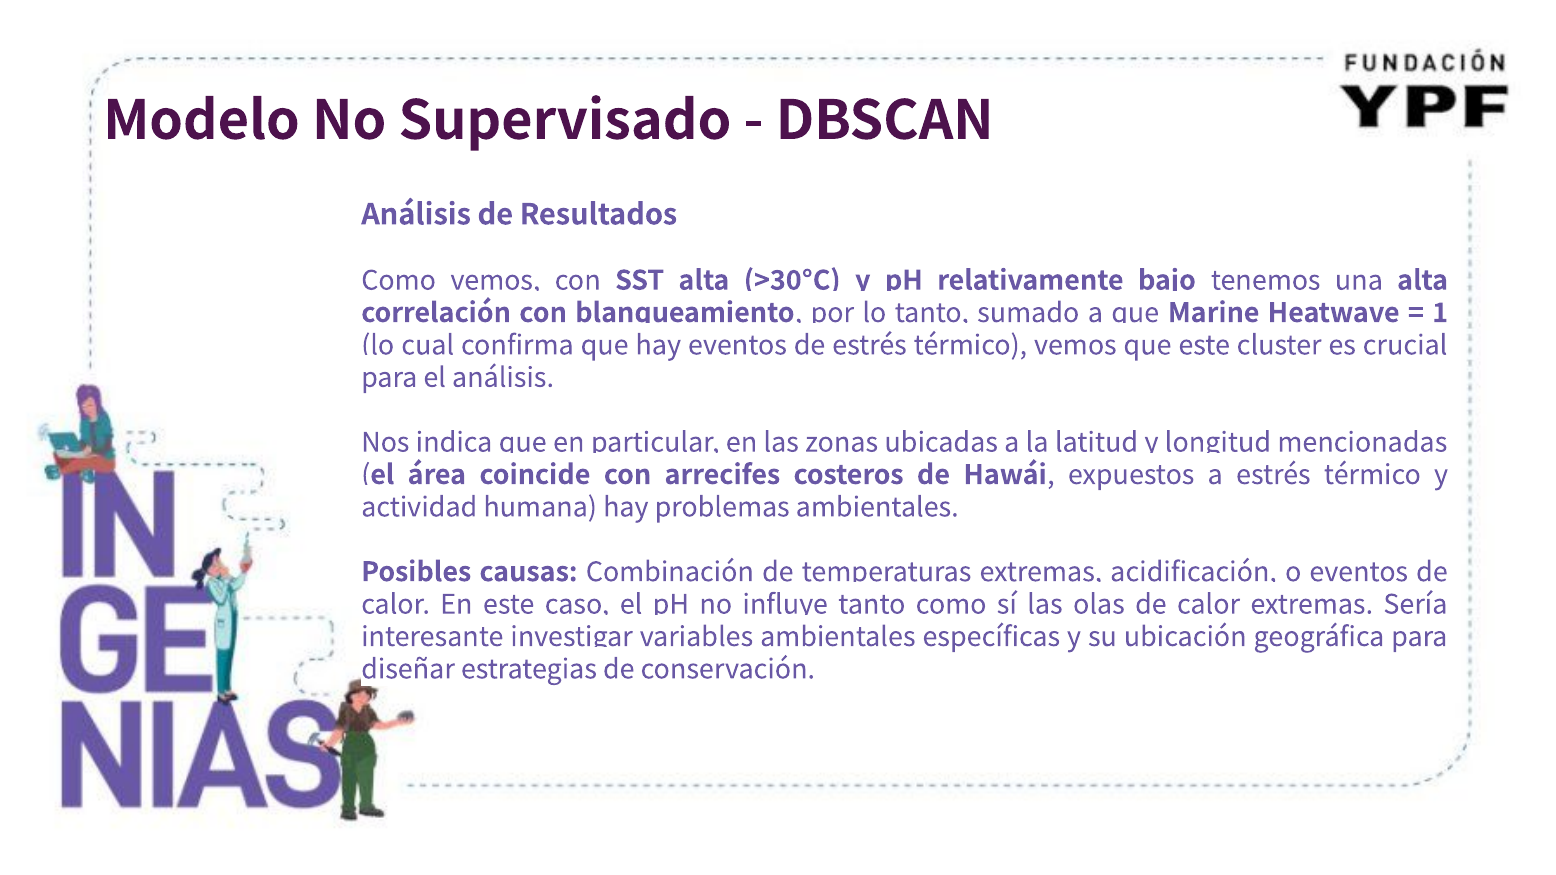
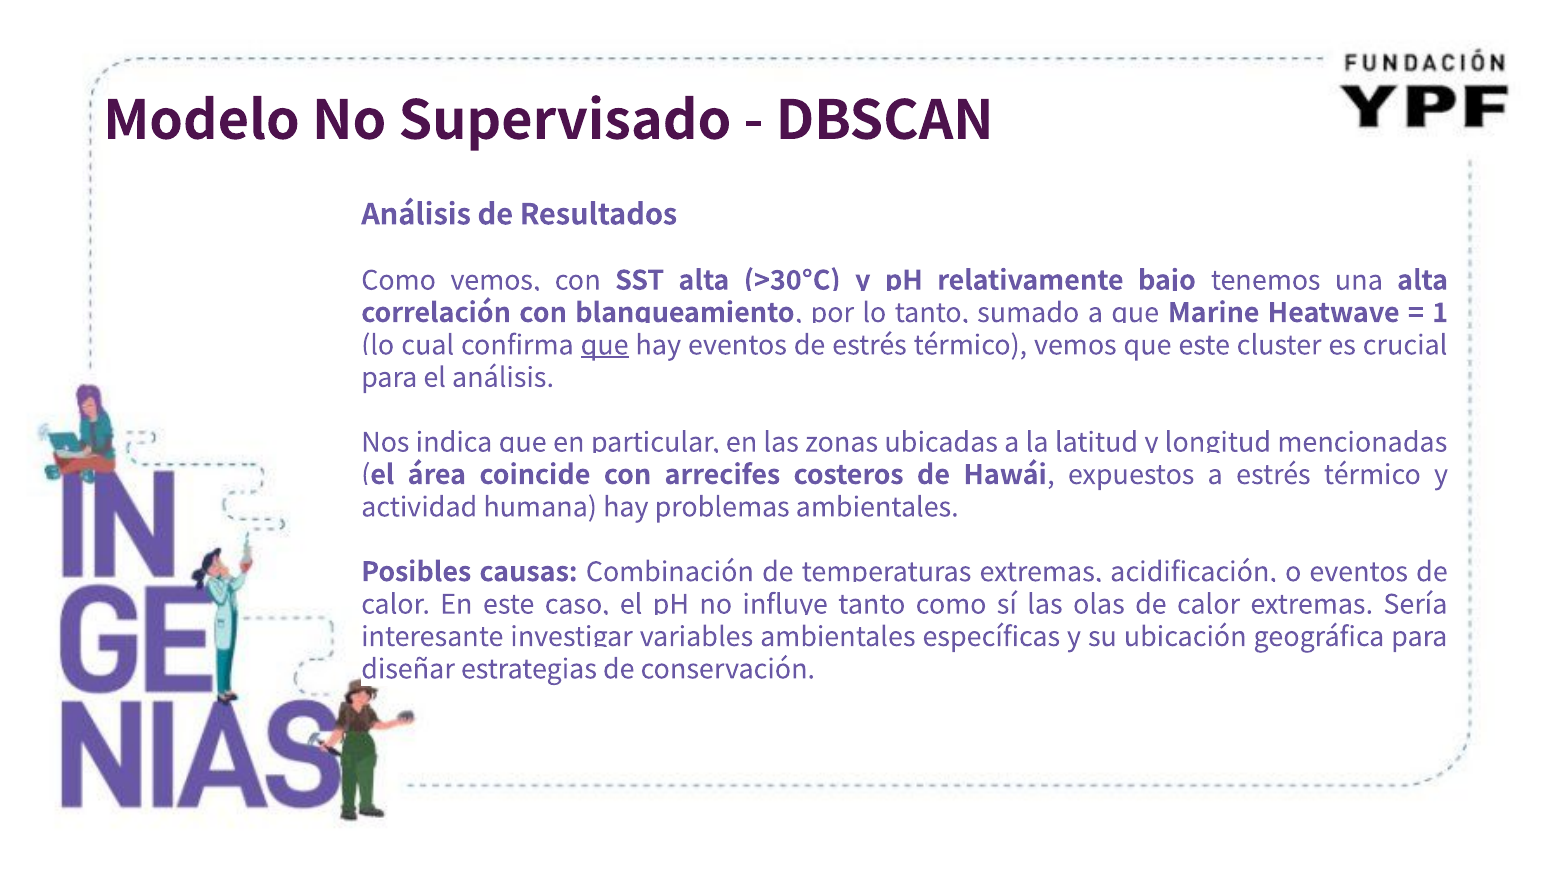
que underline: none -> present (605, 346)
